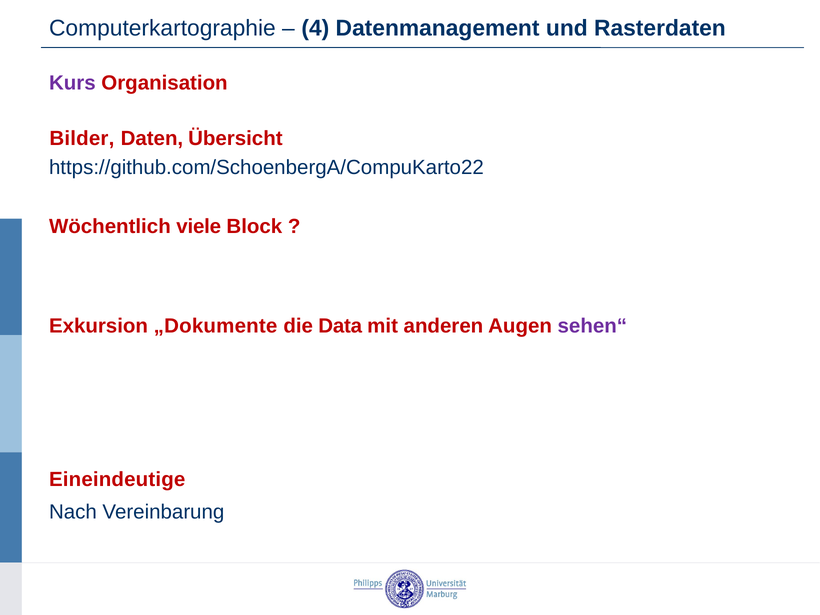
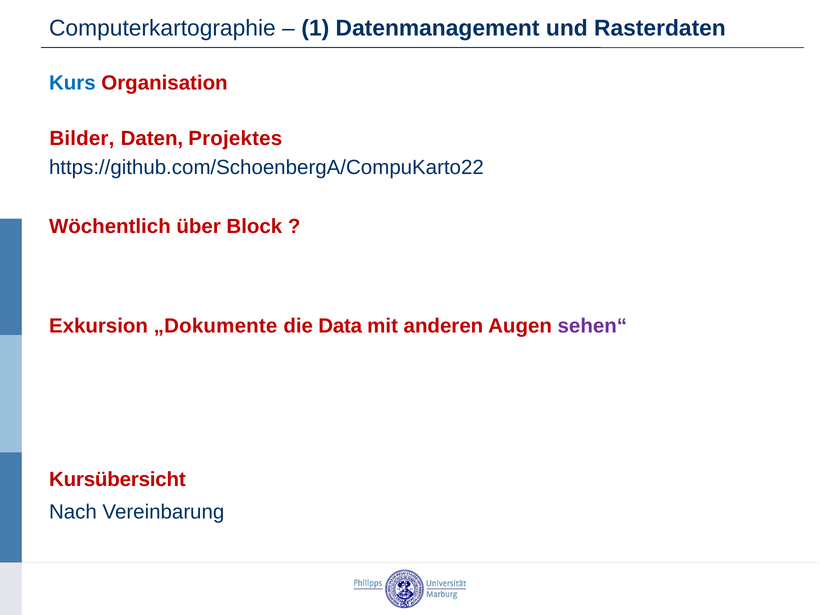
4: 4 -> 1 (315, 28)
Kurs colour: purple -> blue (72, 83)
Übersicht: Übersicht -> Projektes (235, 139)
viele: viele -> über (199, 227)
Eineindeutige: Eineindeutige -> Kursübersicht (117, 480)
